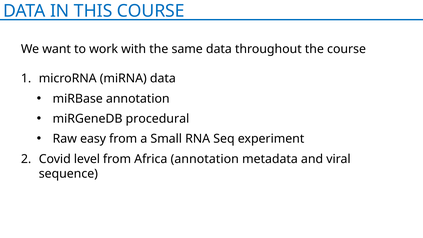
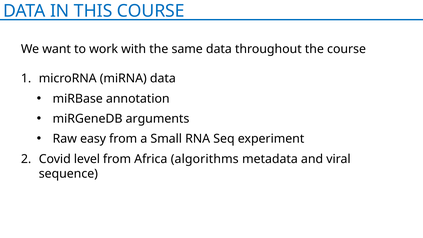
procedural: procedural -> arguments (157, 119)
Africa annotation: annotation -> algorithms (205, 159)
